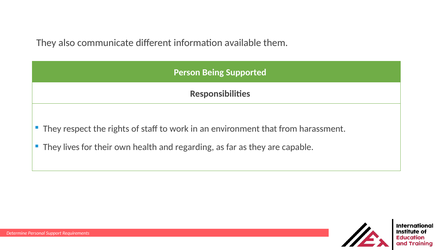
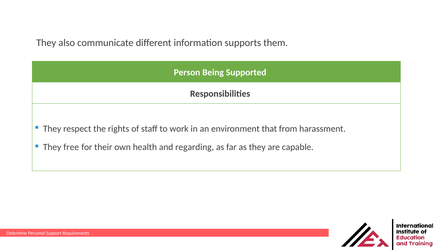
available: available -> supports (243, 43)
lives: lives -> free (71, 147)
